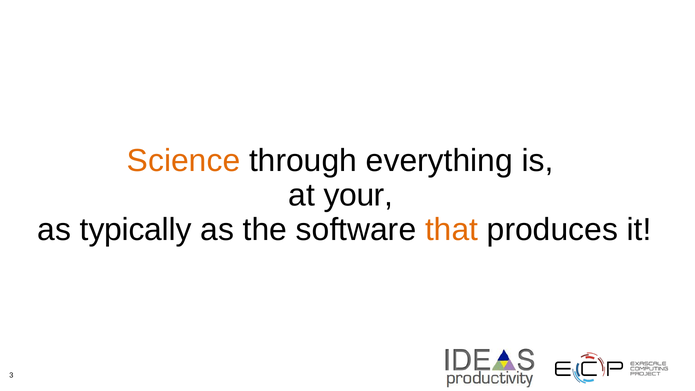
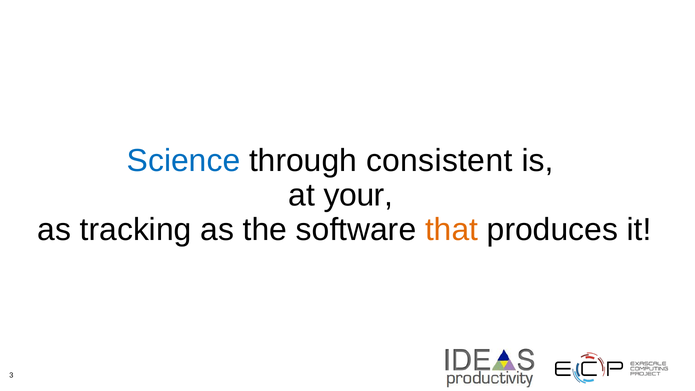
Science colour: orange -> blue (184, 161)
everything: everything -> consistent (439, 161)
typically: typically -> tracking (136, 230)
